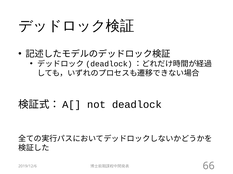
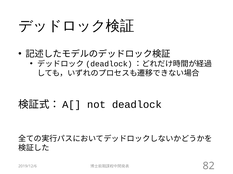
66: 66 -> 82 (209, 167)
